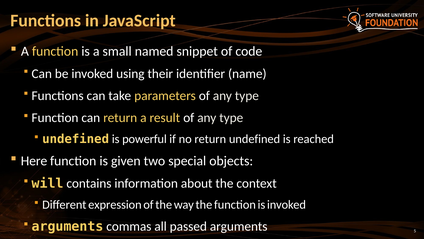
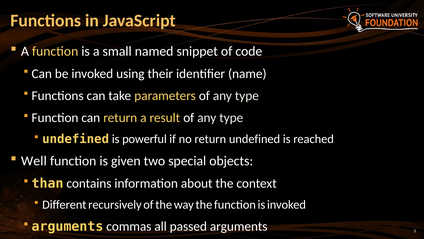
Here: Here -> Well (34, 161)
will: will -> than (48, 183)
expression: expression -> recursively (115, 204)
